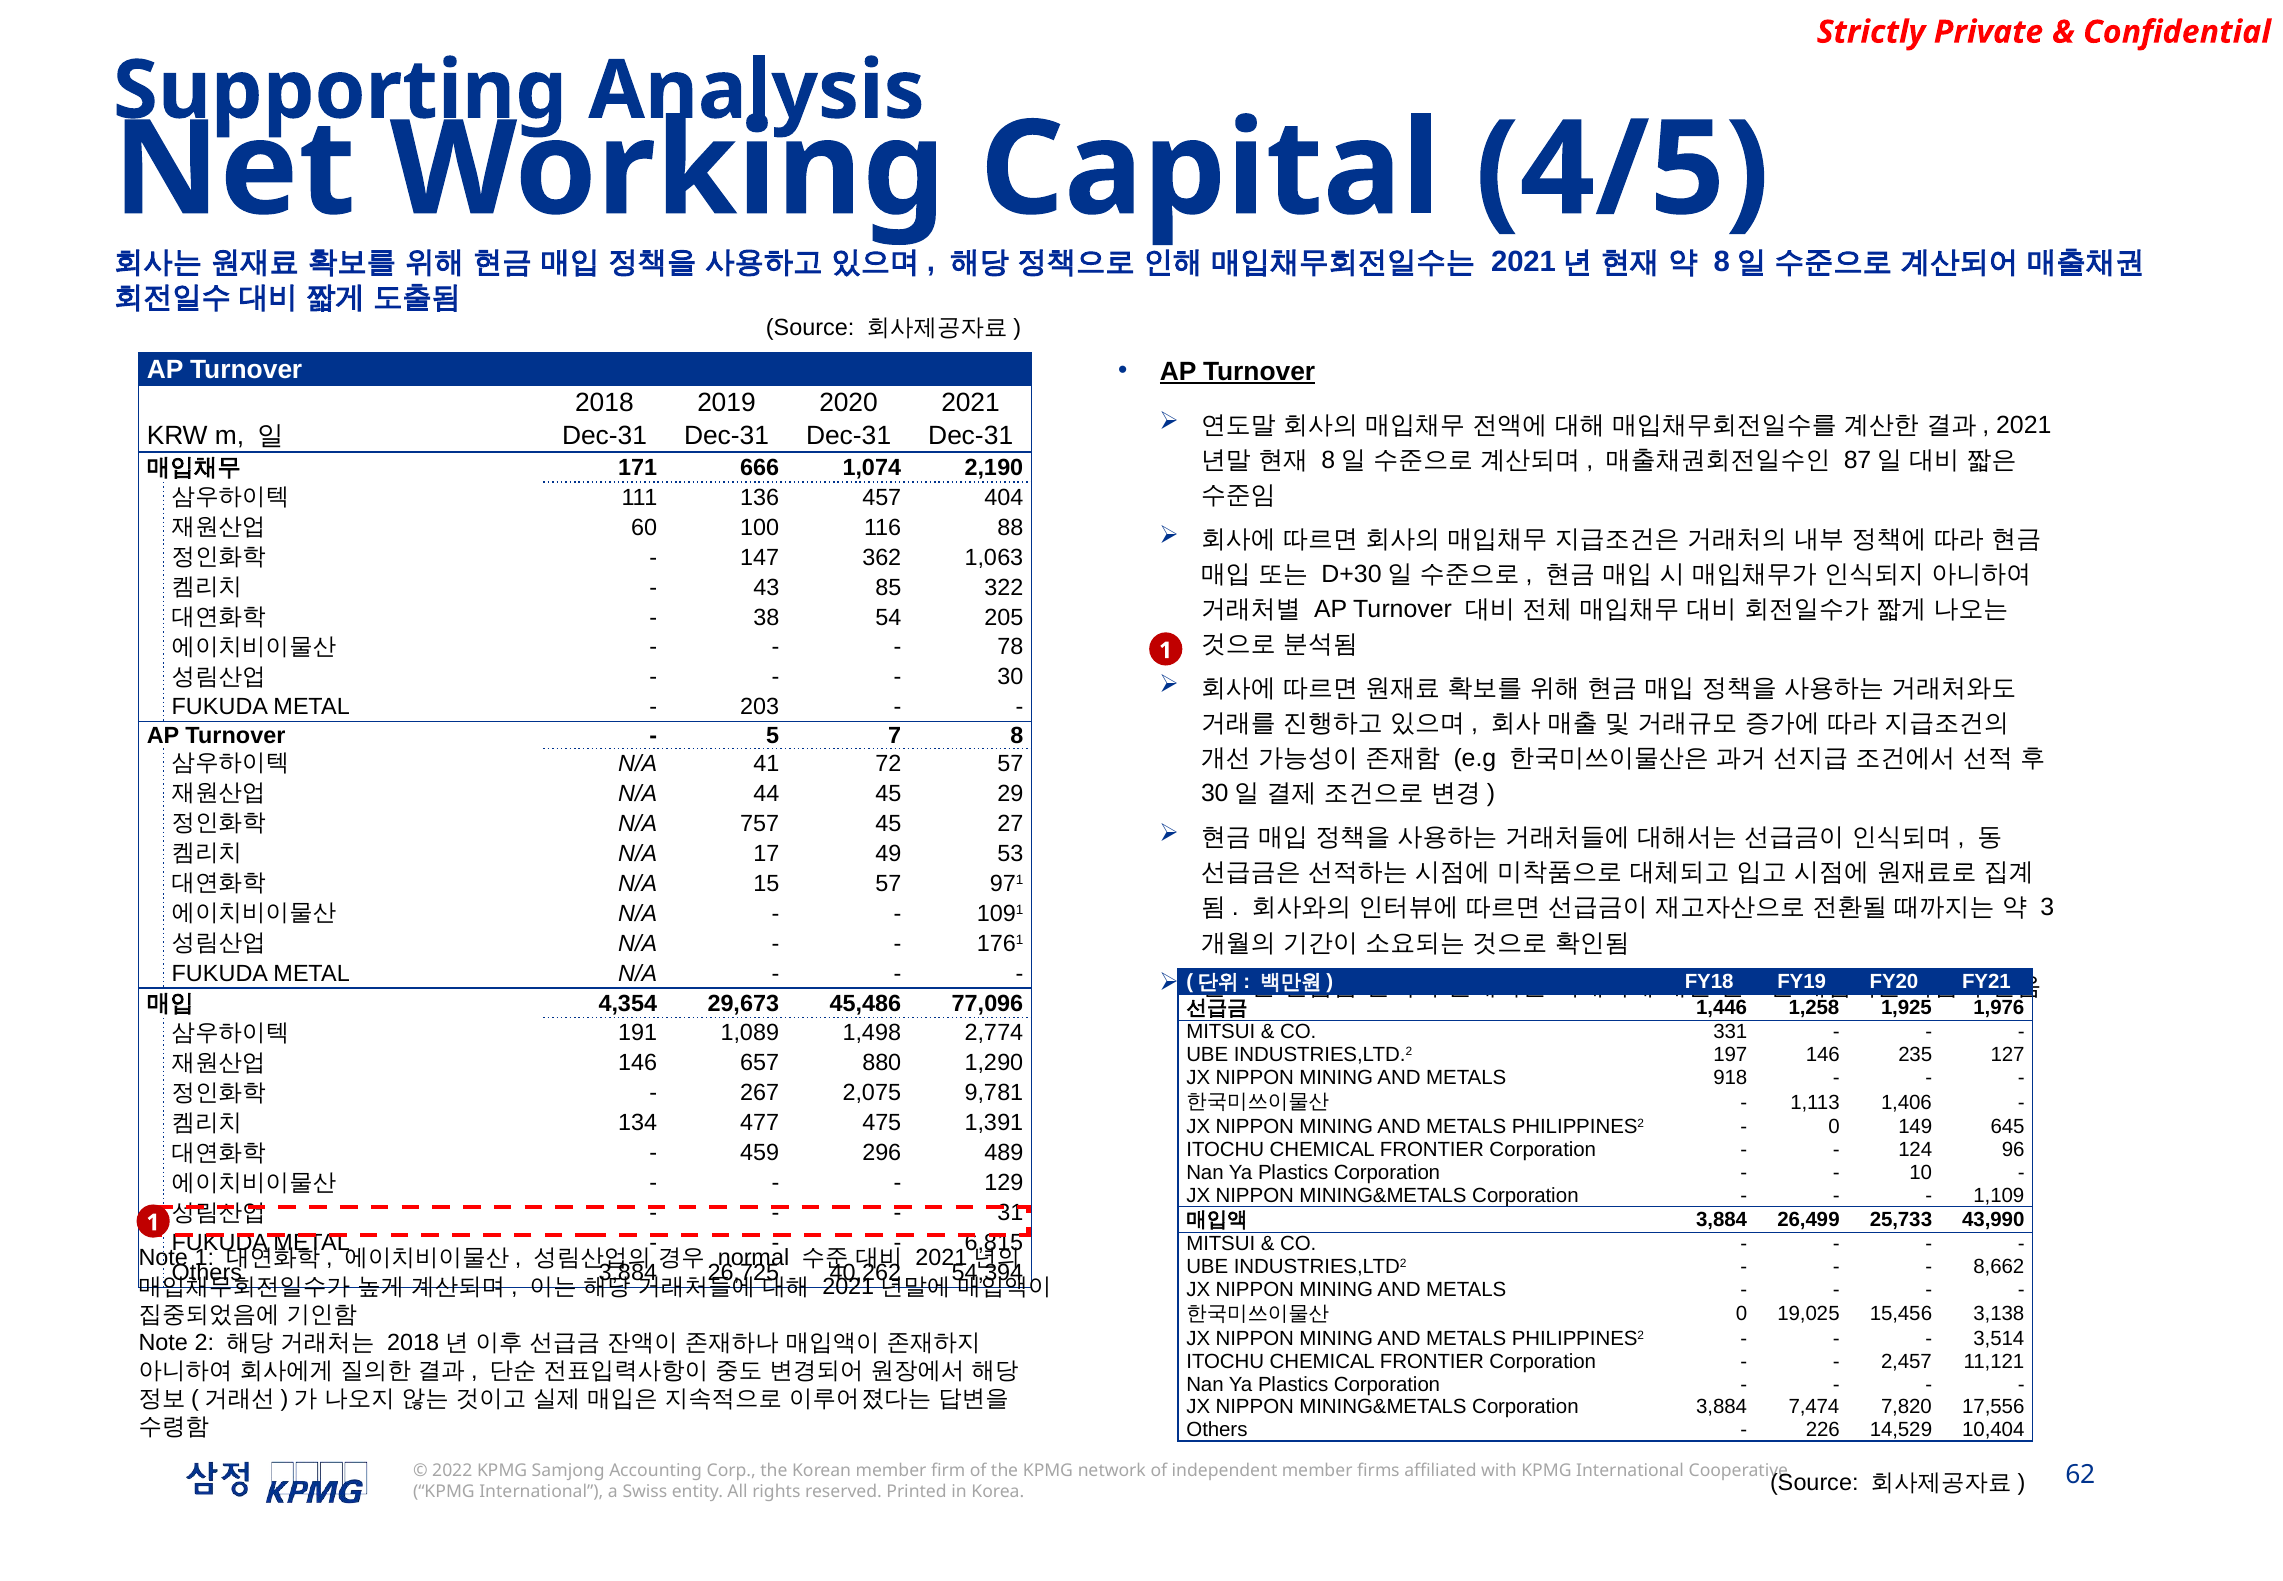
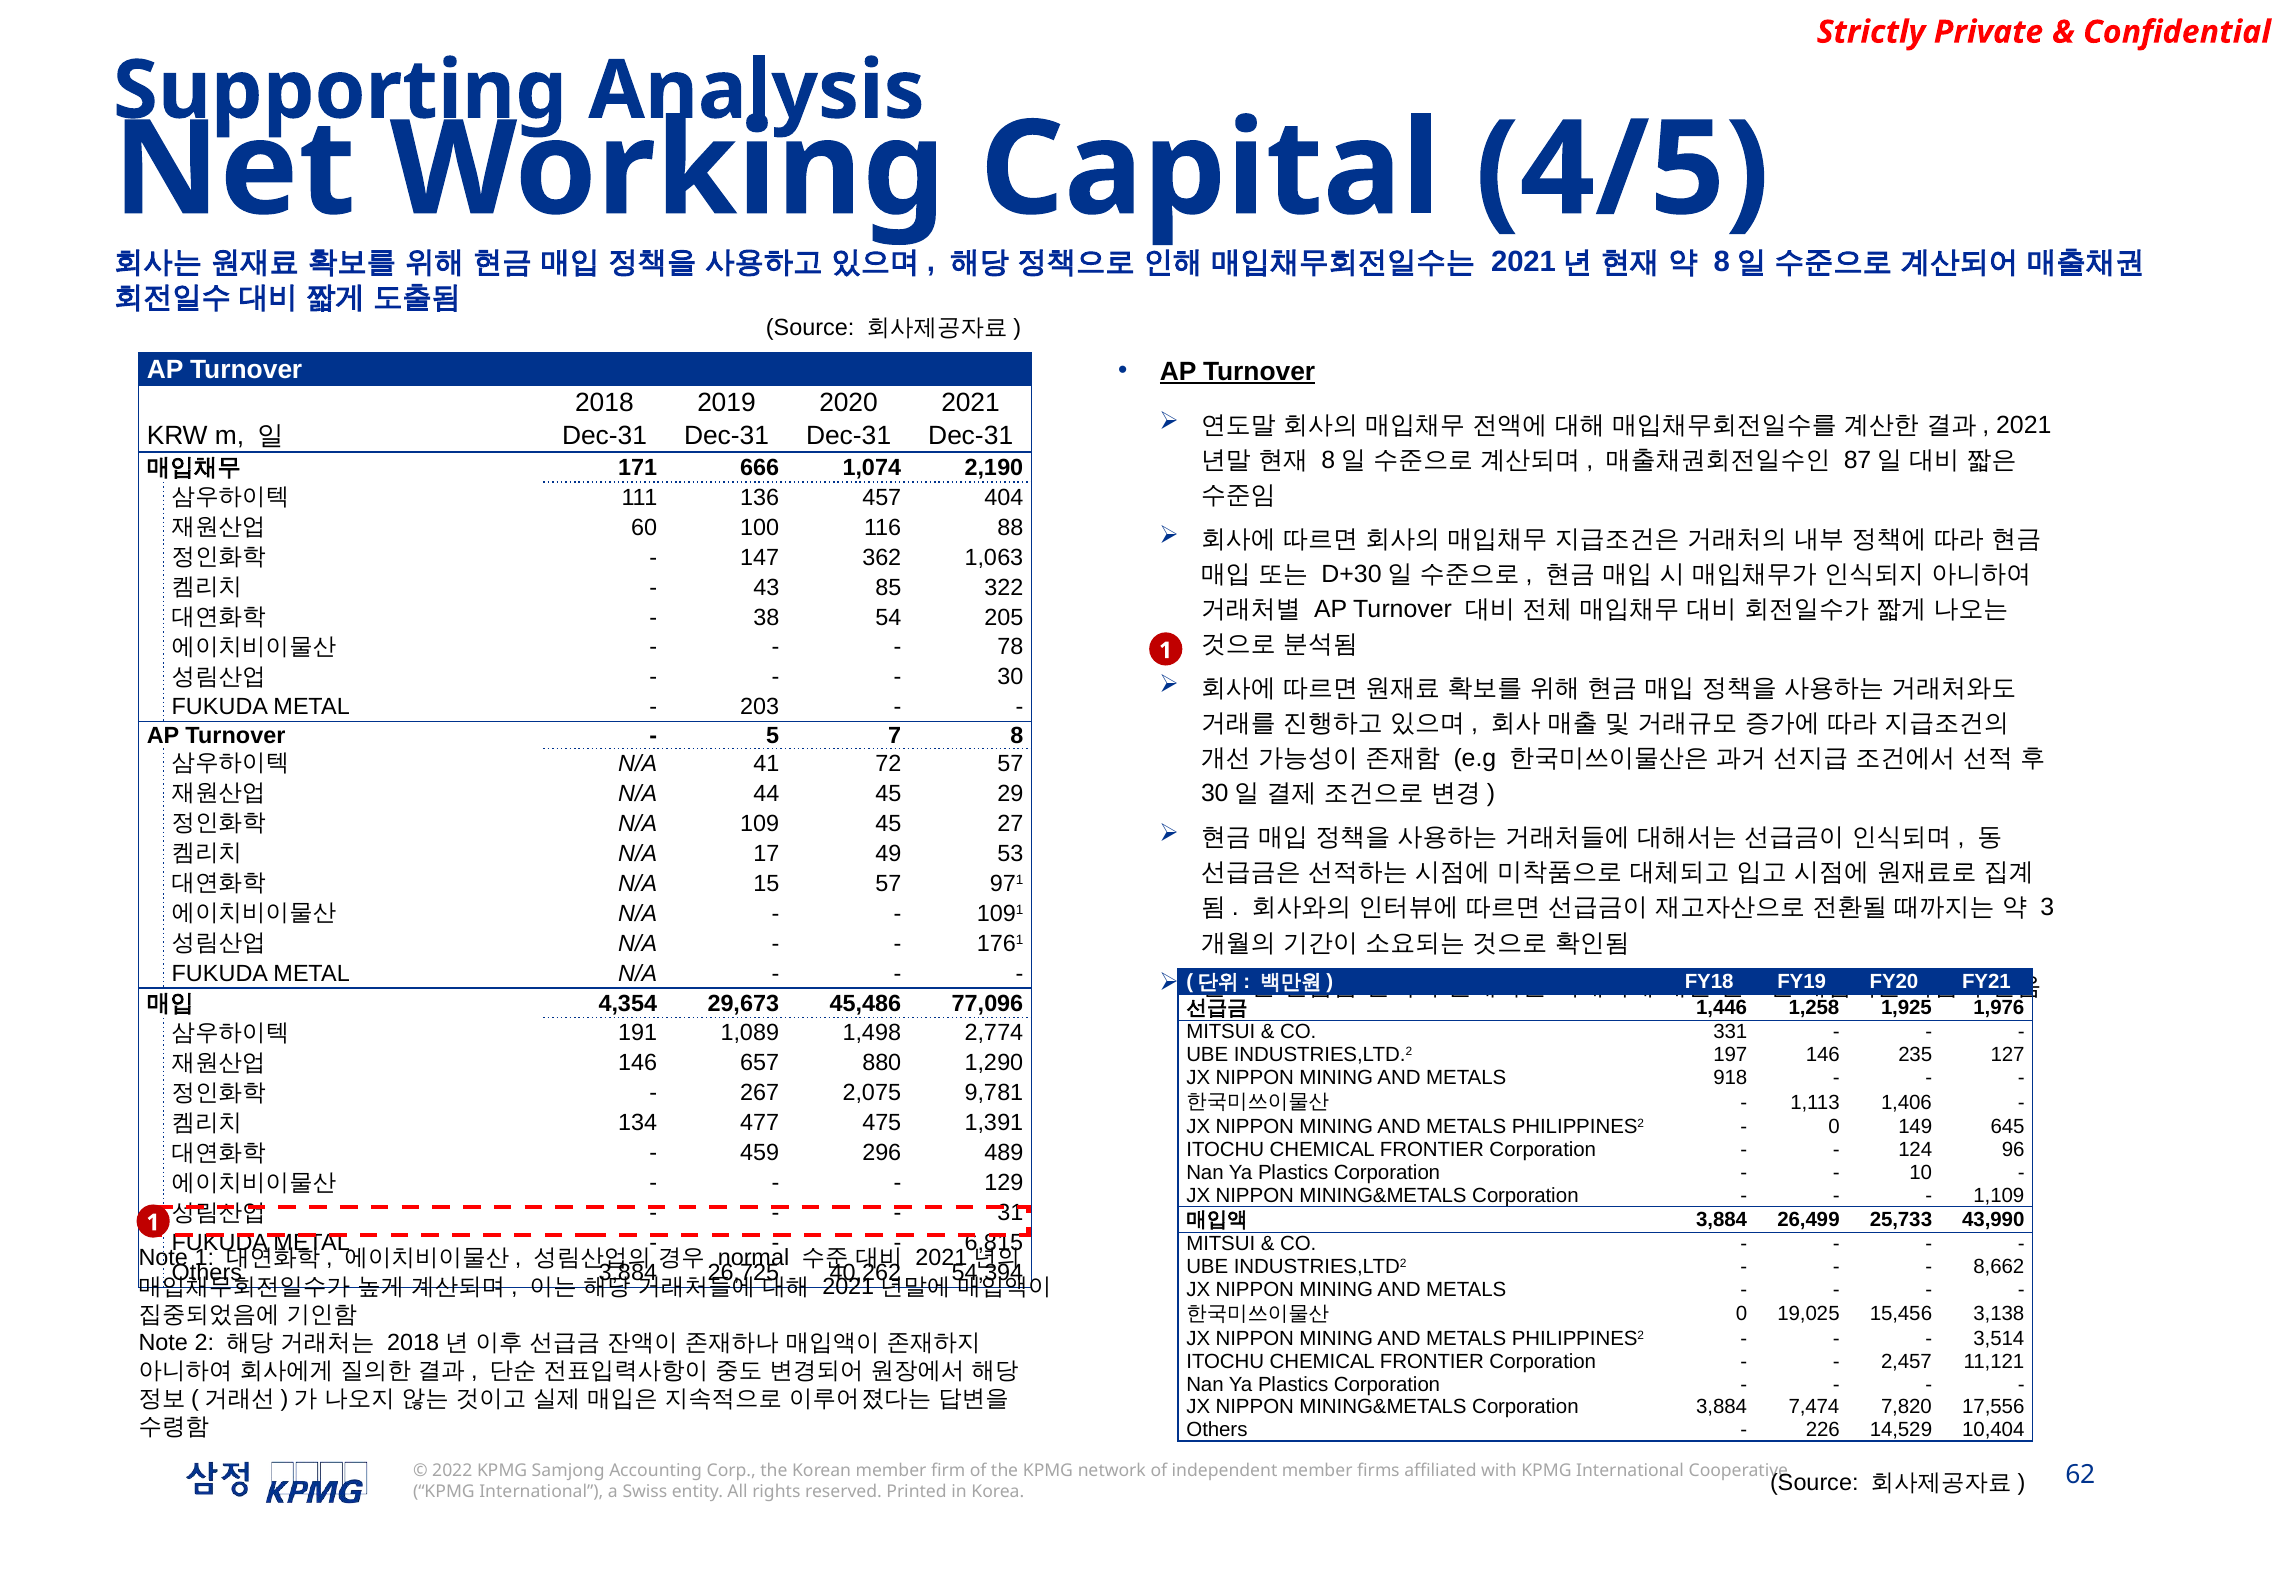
757: 757 -> 109 (760, 823)
